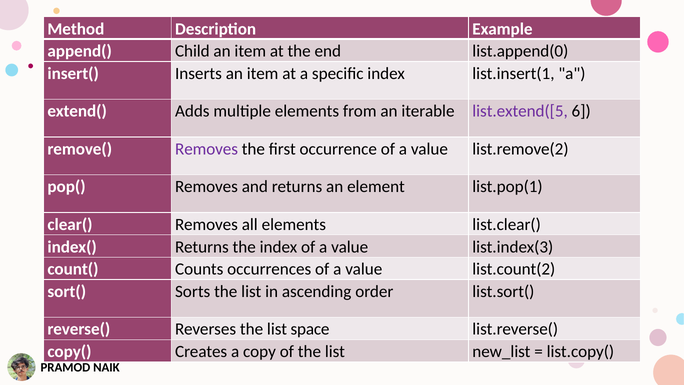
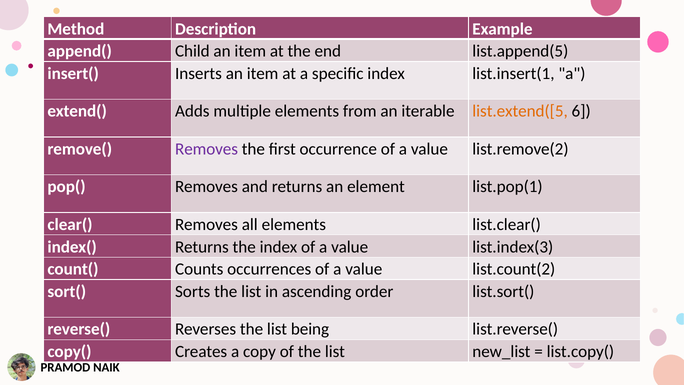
list.append(0: list.append(0 -> list.append(5 (520, 51)
list.extend([5 colour: purple -> orange (520, 111)
space: space -> being (310, 329)
